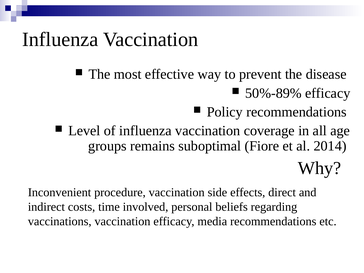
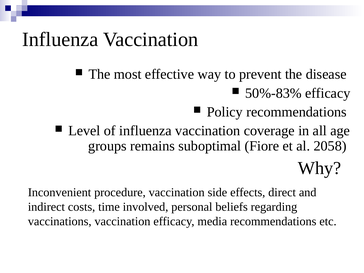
50%-89%: 50%-89% -> 50%-83% (273, 93)
2014: 2014 -> 2058 (330, 146)
